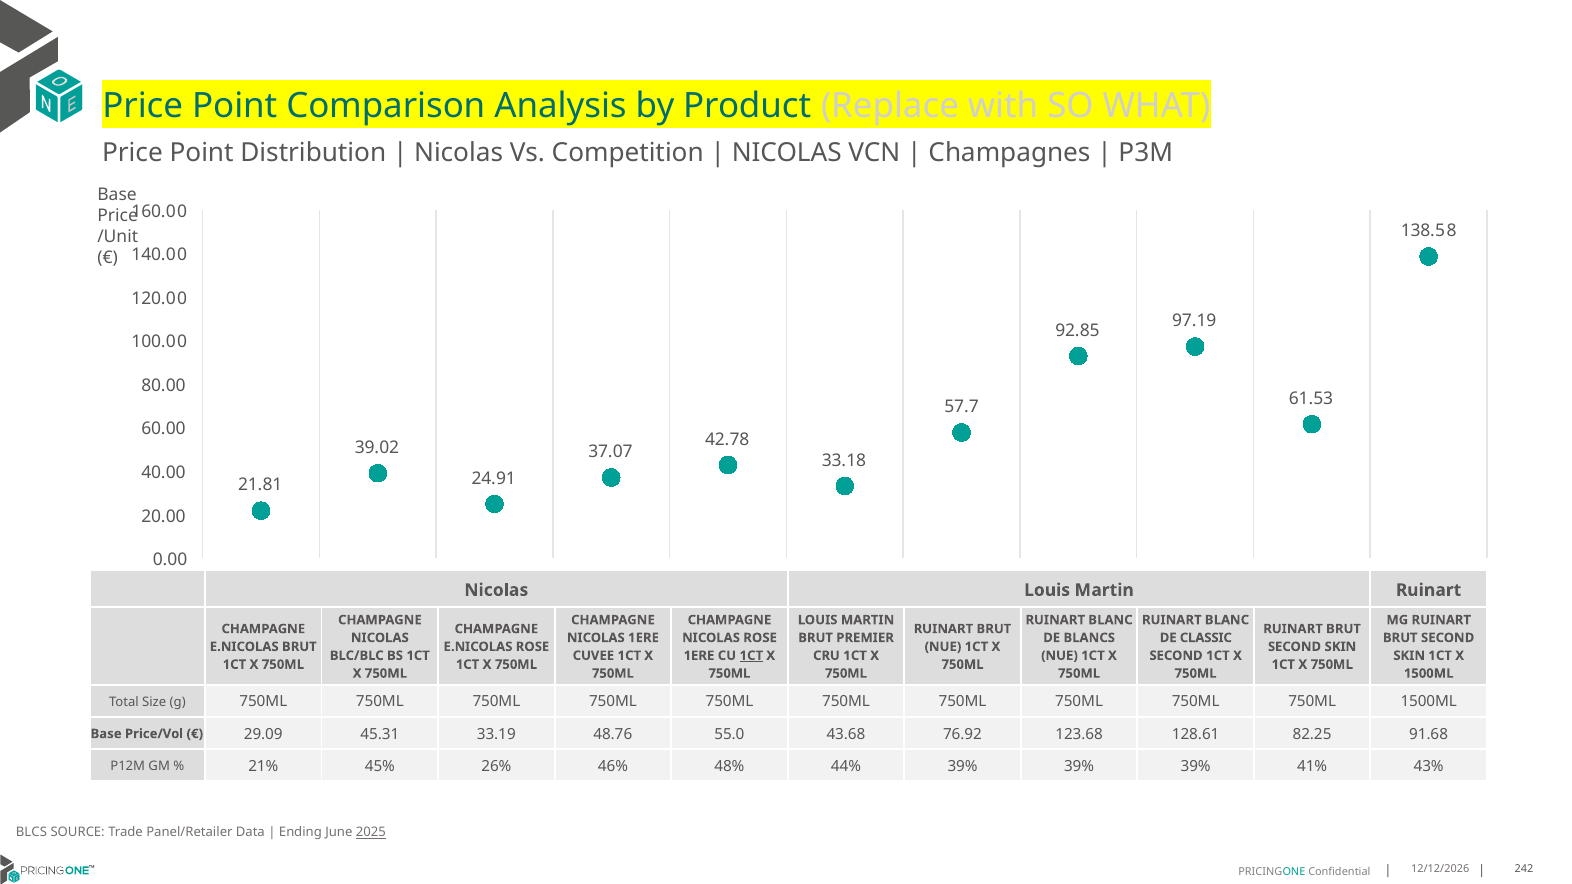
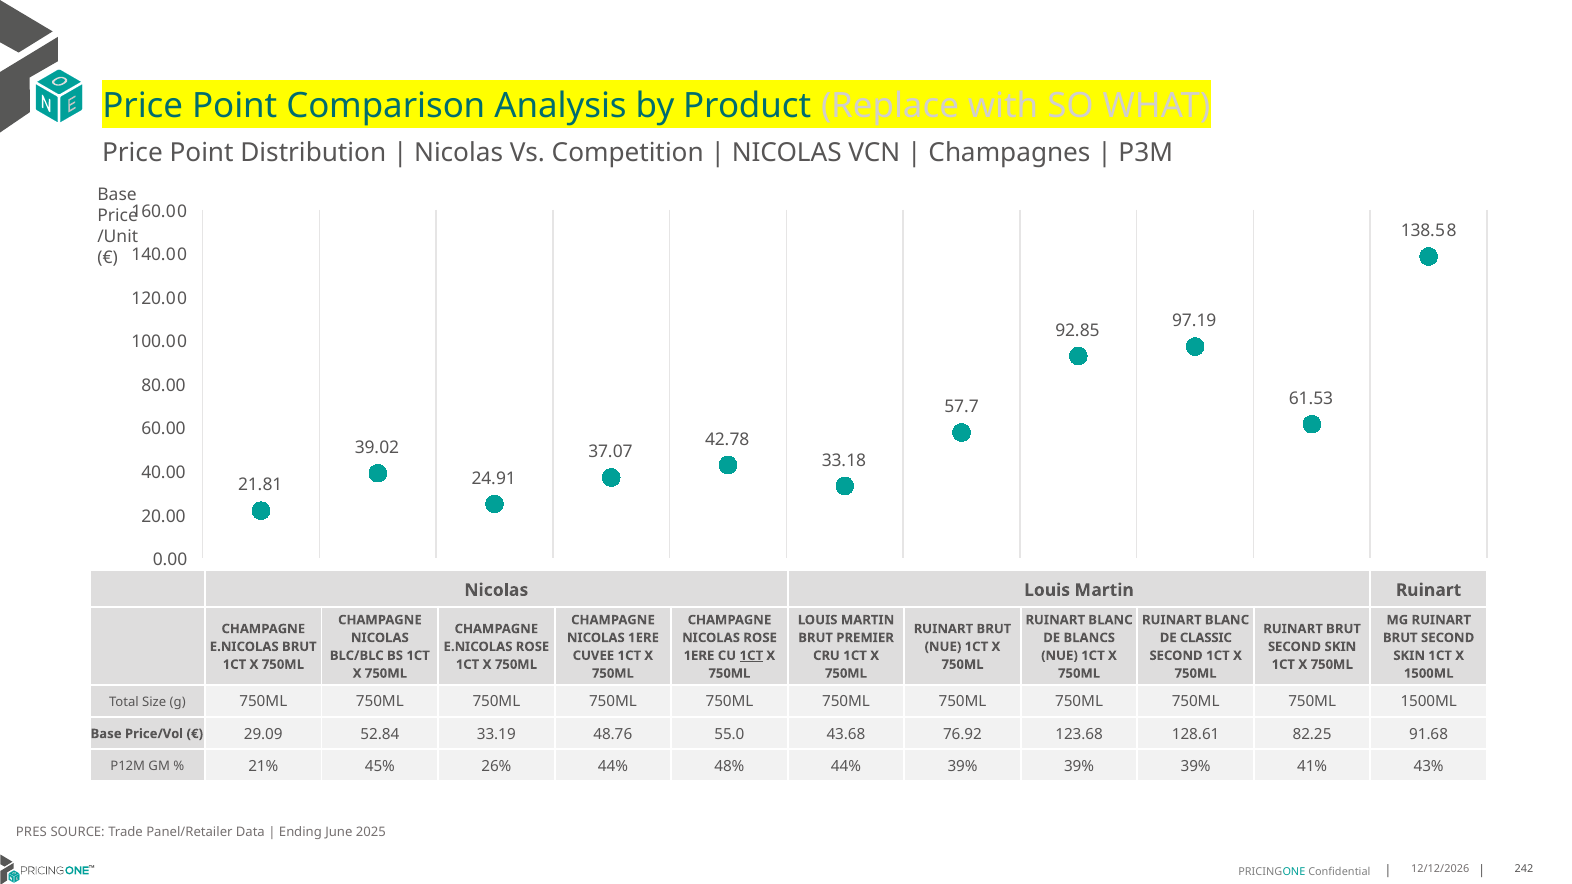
45.31: 45.31 -> 52.84 (380, 734)
26% 46%: 46% -> 44% (613, 766)
BLCS: BLCS -> PRES (31, 833)
2025 underline: present -> none (371, 833)
